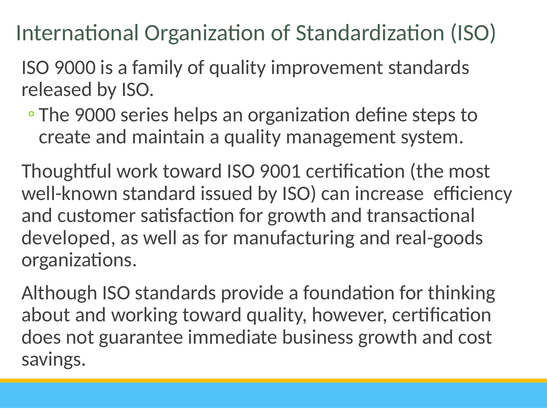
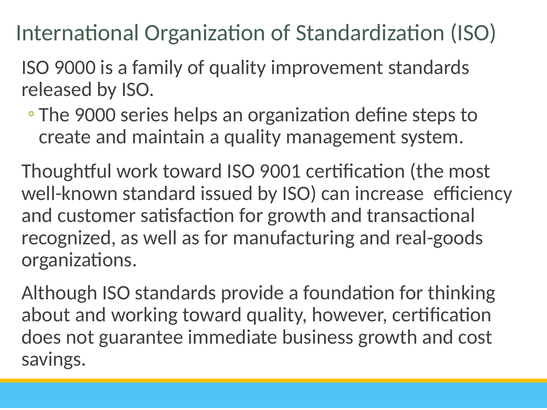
developed: developed -> recognized (69, 238)
